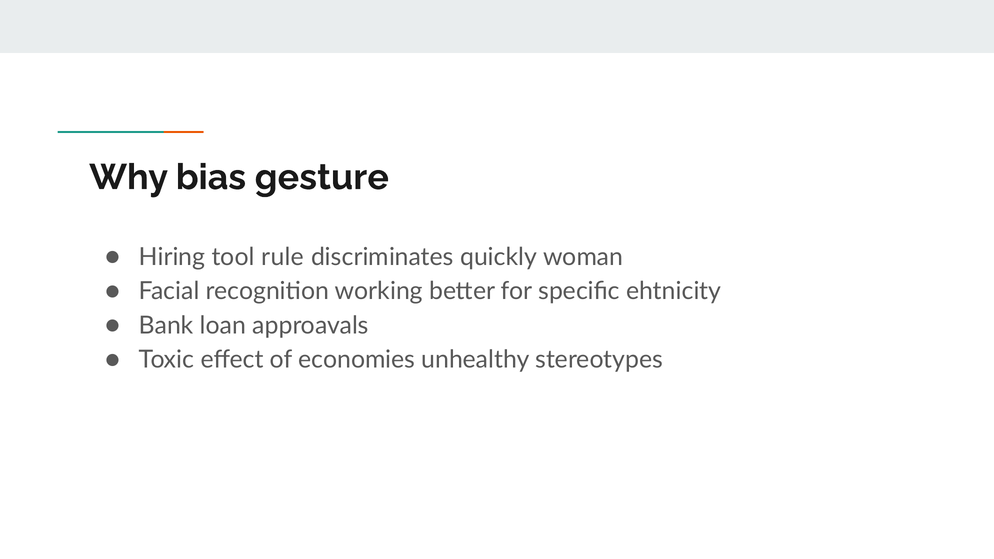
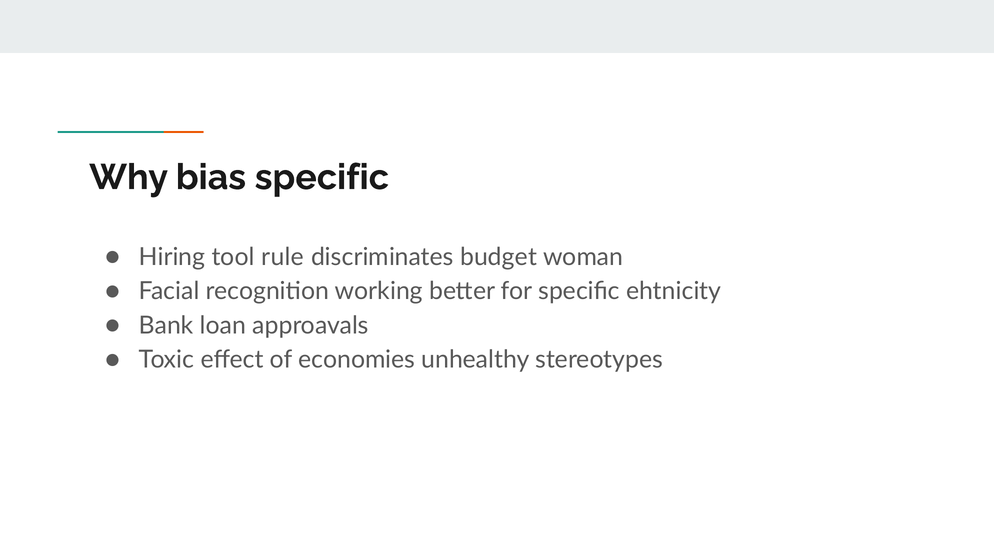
bias gesture: gesture -> specific (322, 177)
quickly: quickly -> budget (499, 257)
